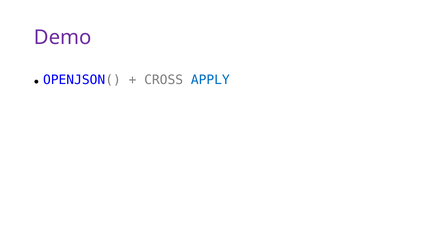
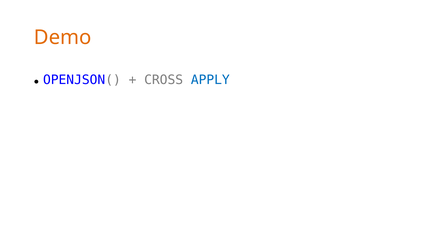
Demo colour: purple -> orange (63, 37)
